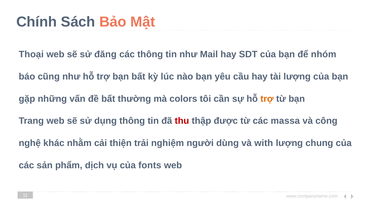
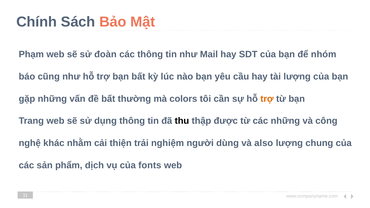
Thoại: Thoại -> Phạm (31, 54)
đăng: đăng -> đoàn (105, 54)
thu colour: red -> black (182, 121)
các massa: massa -> những (285, 121)
with: with -> also (264, 143)
